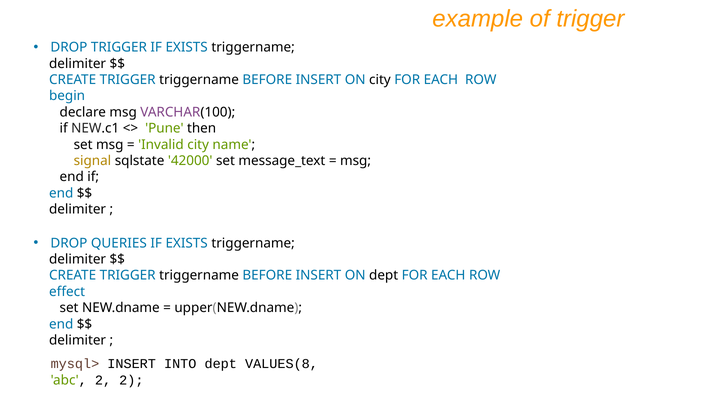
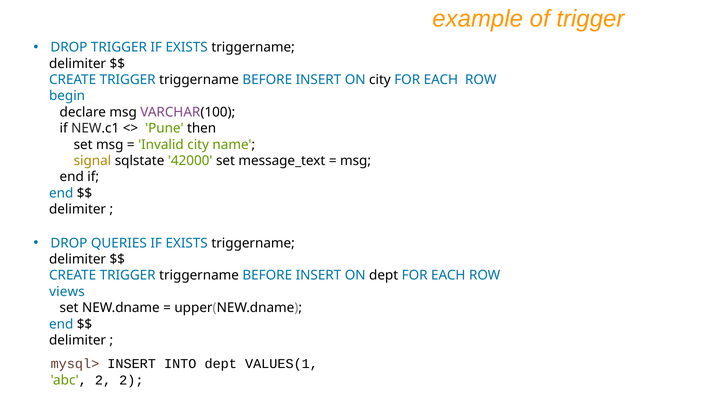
effect: effect -> views (67, 292)
VALUES(8: VALUES(8 -> VALUES(1 (281, 364)
